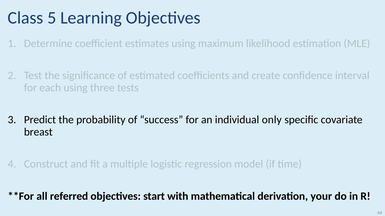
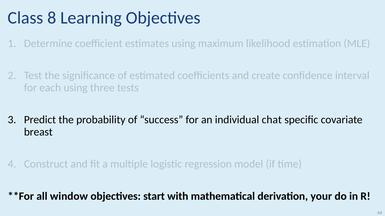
5: 5 -> 8 (52, 18)
only: only -> chat (272, 120)
referred: referred -> window (69, 197)
